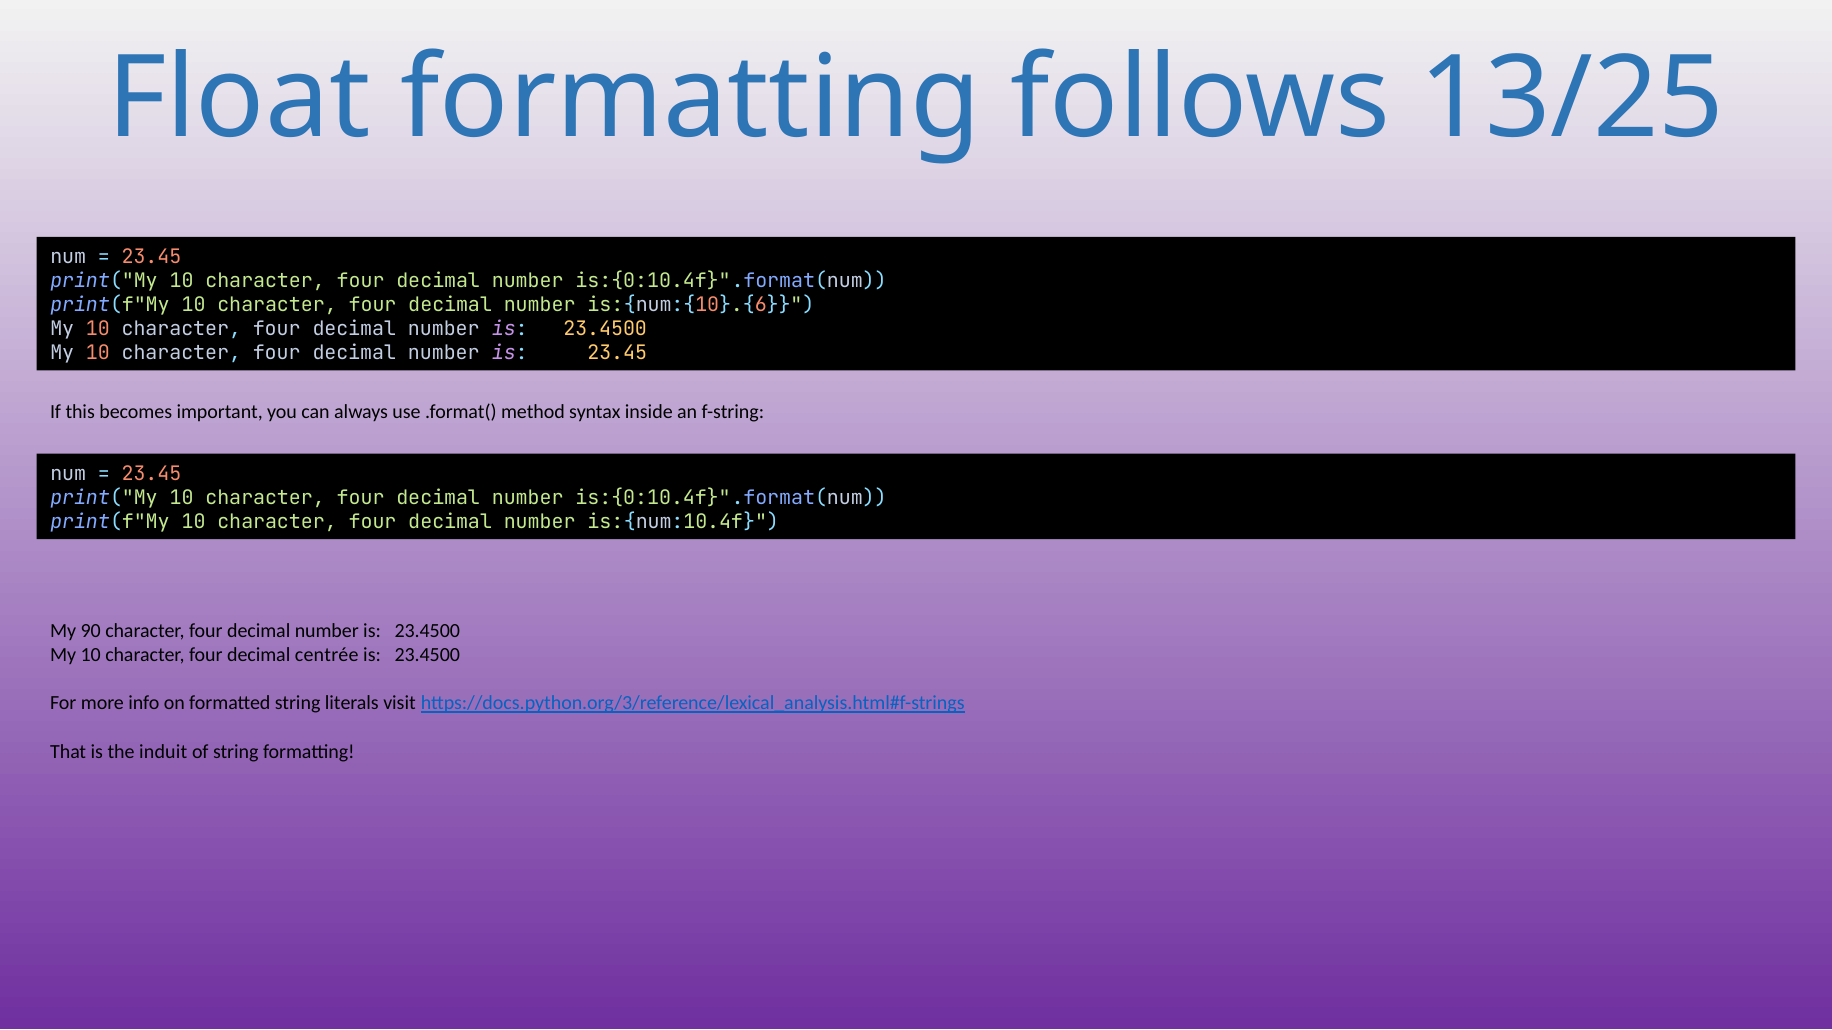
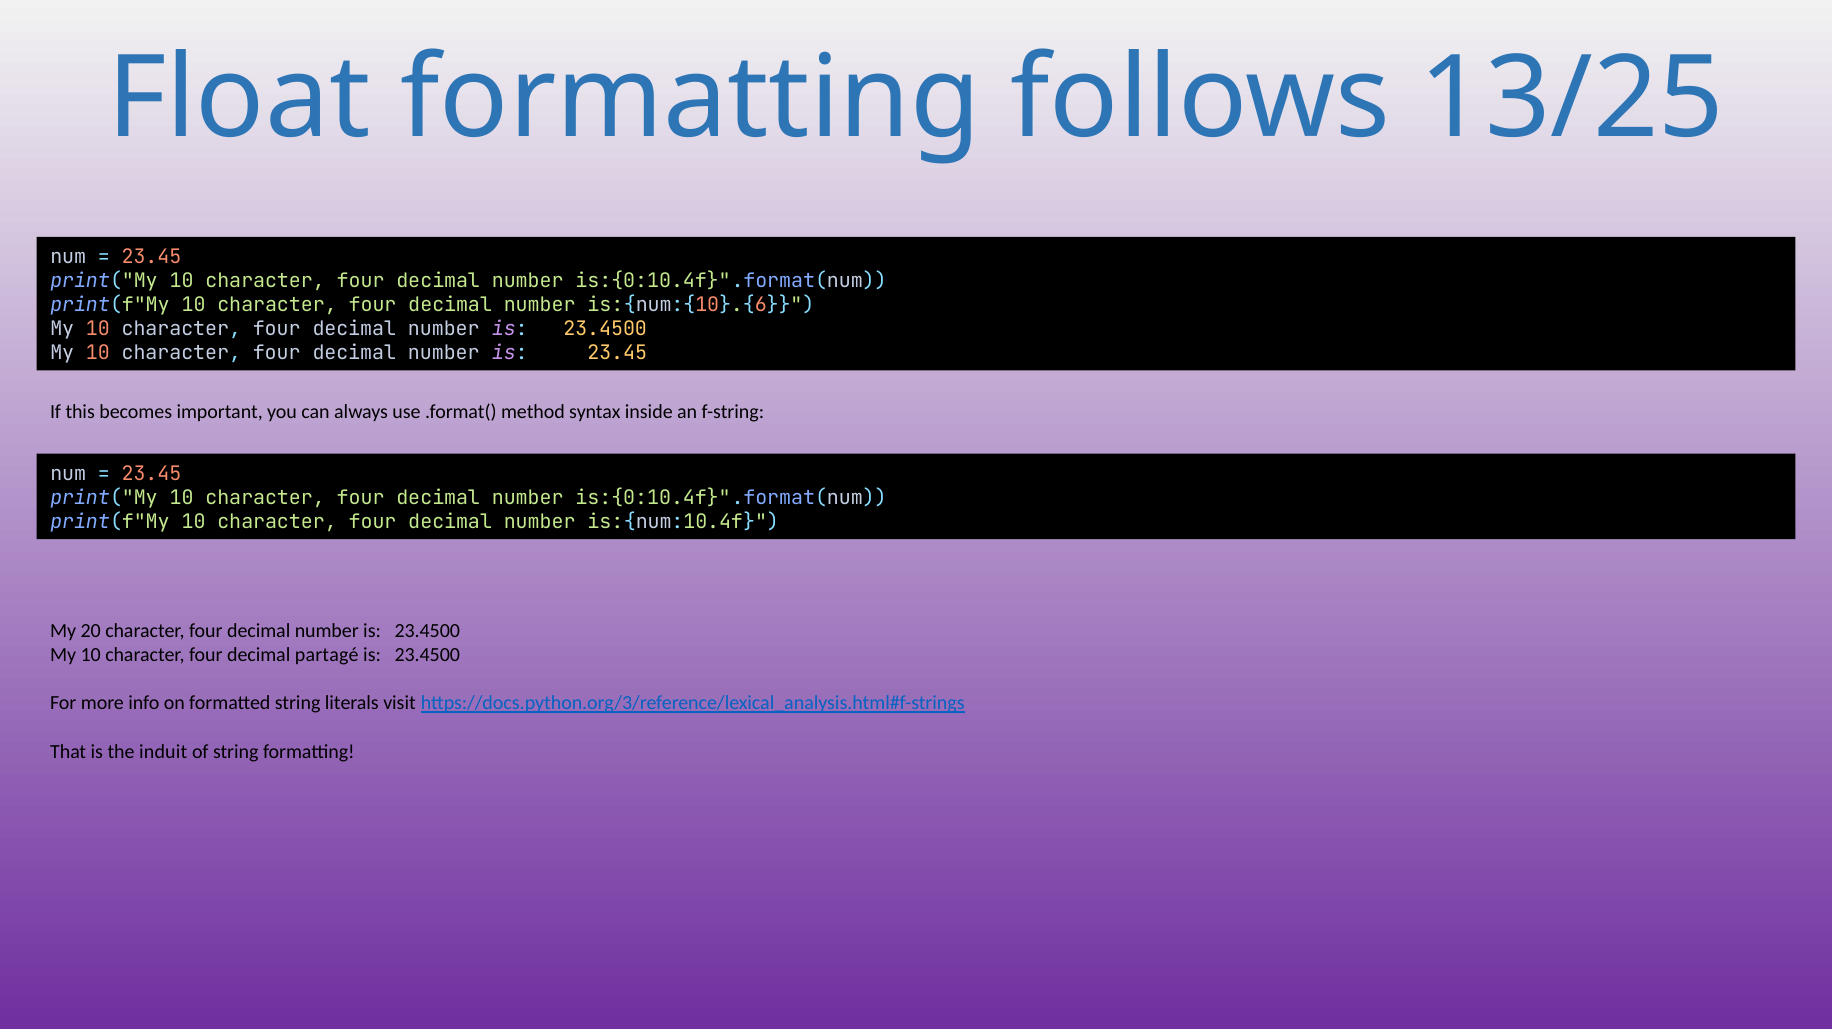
90: 90 -> 20 (91, 632)
centrée: centrée -> partagé (327, 656)
